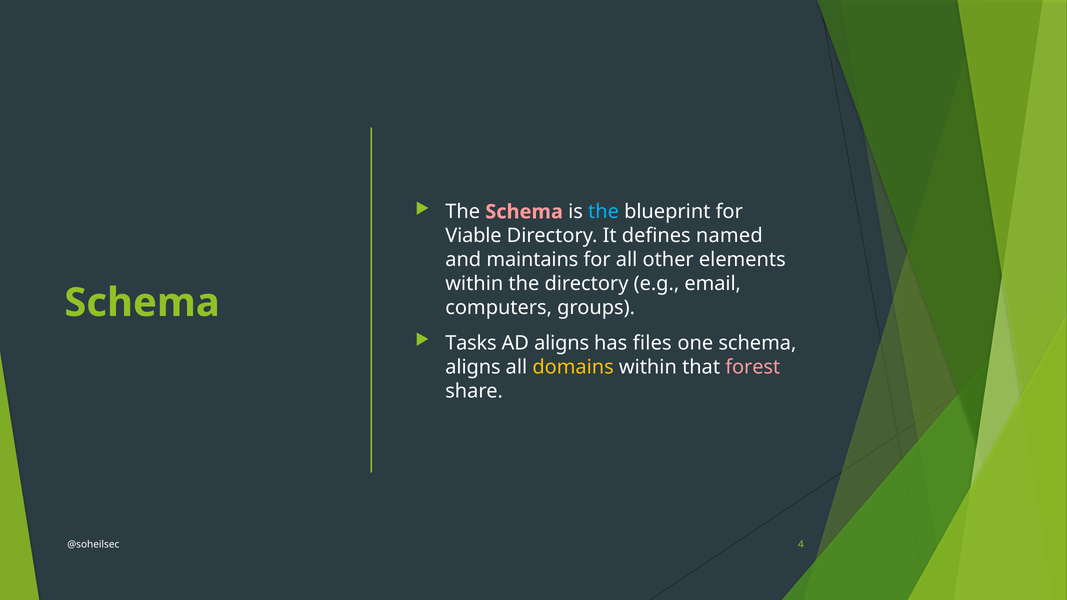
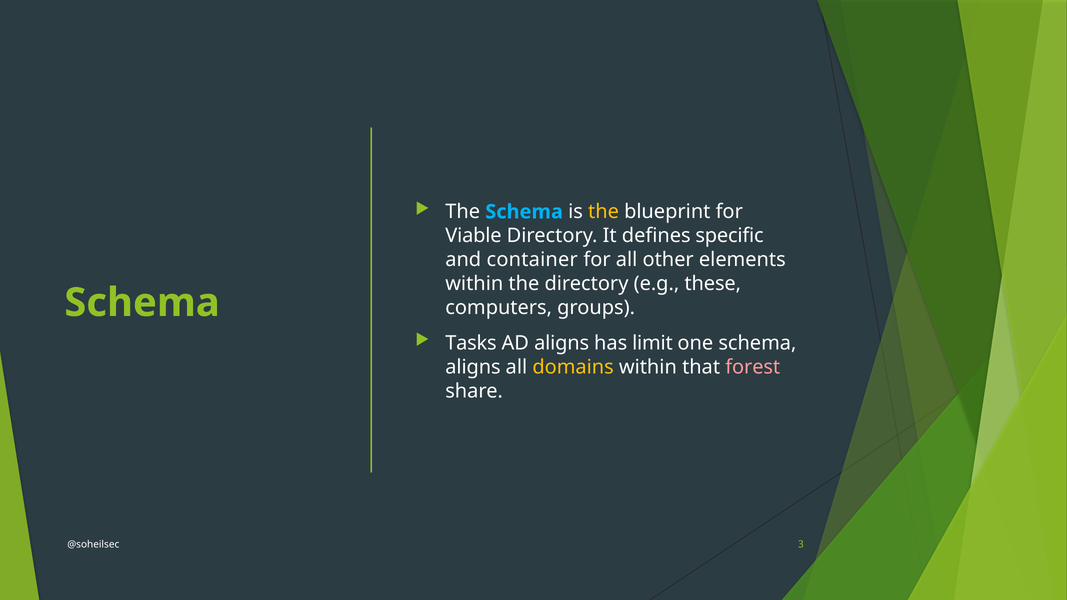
Schema colour: pink -> light blue (524, 212)
the colour: light blue -> yellow (604, 212)
named: named -> specific (730, 236)
maintains: maintains -> container (532, 260)
email: email -> these (713, 284)
files: files -> limit (652, 343)
4: 4 -> 3 (801, 545)
